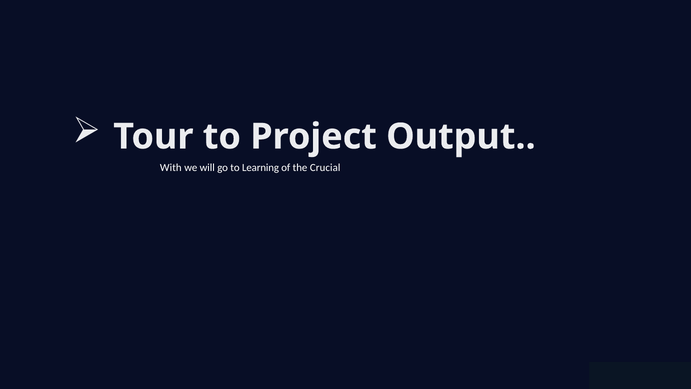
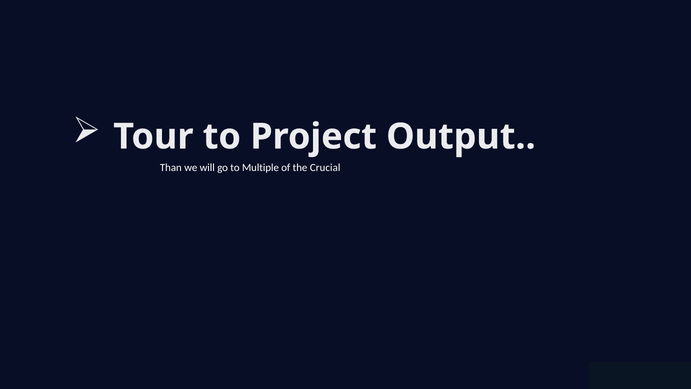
With: With -> Than (171, 168)
Learning: Learning -> Multiple (260, 168)
